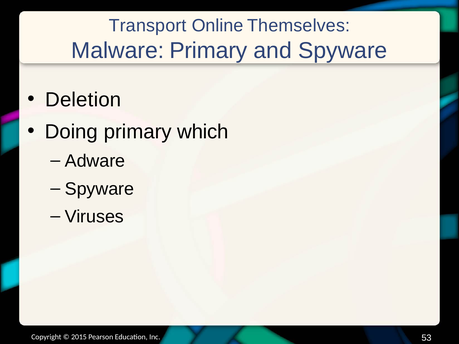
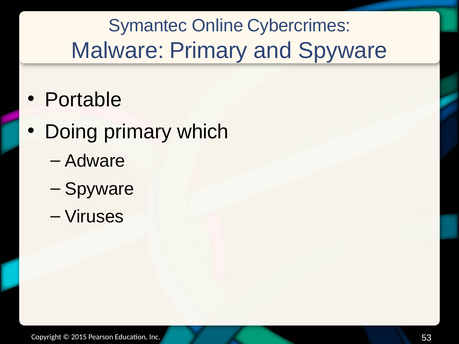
Transport: Transport -> Symantec (148, 26)
Themselves: Themselves -> Cybercrimes (299, 26)
Deletion: Deletion -> Portable (83, 100)
